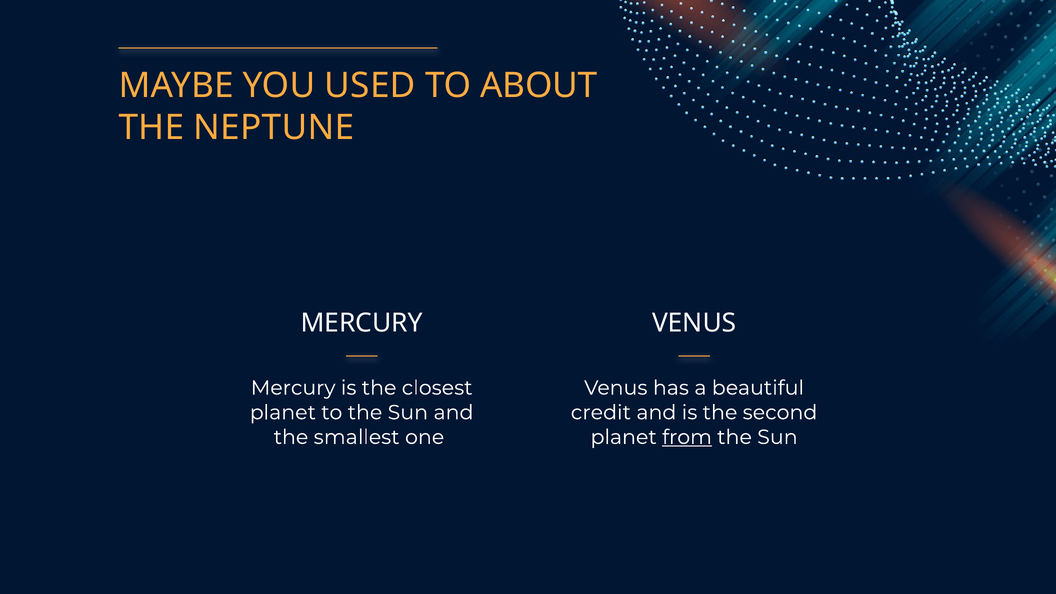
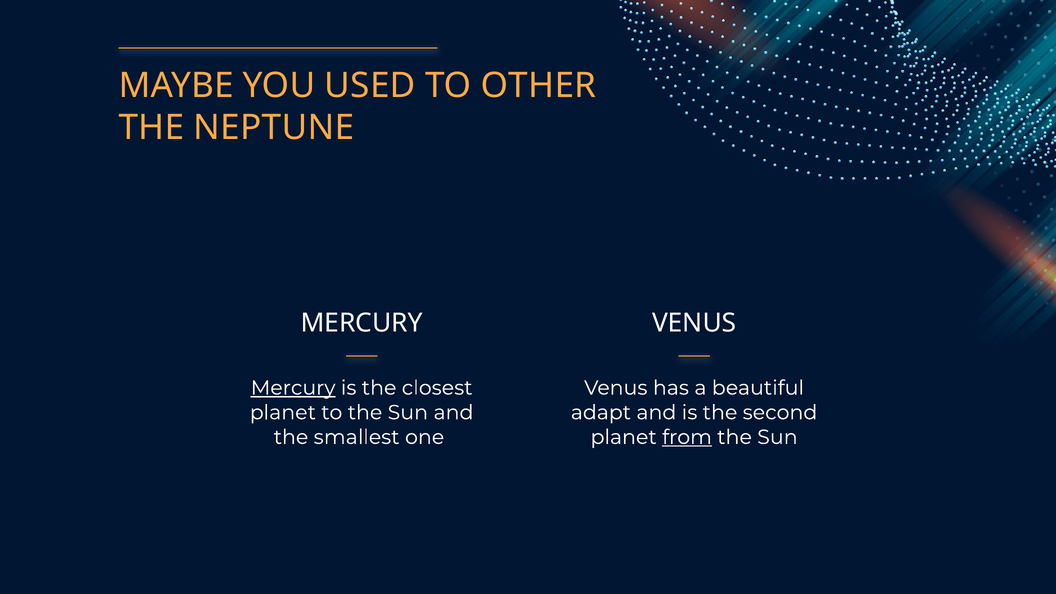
ABOUT: ABOUT -> OTHER (538, 86)
Mercury underline: none -> present (293, 388)
credit: credit -> adapt (601, 413)
